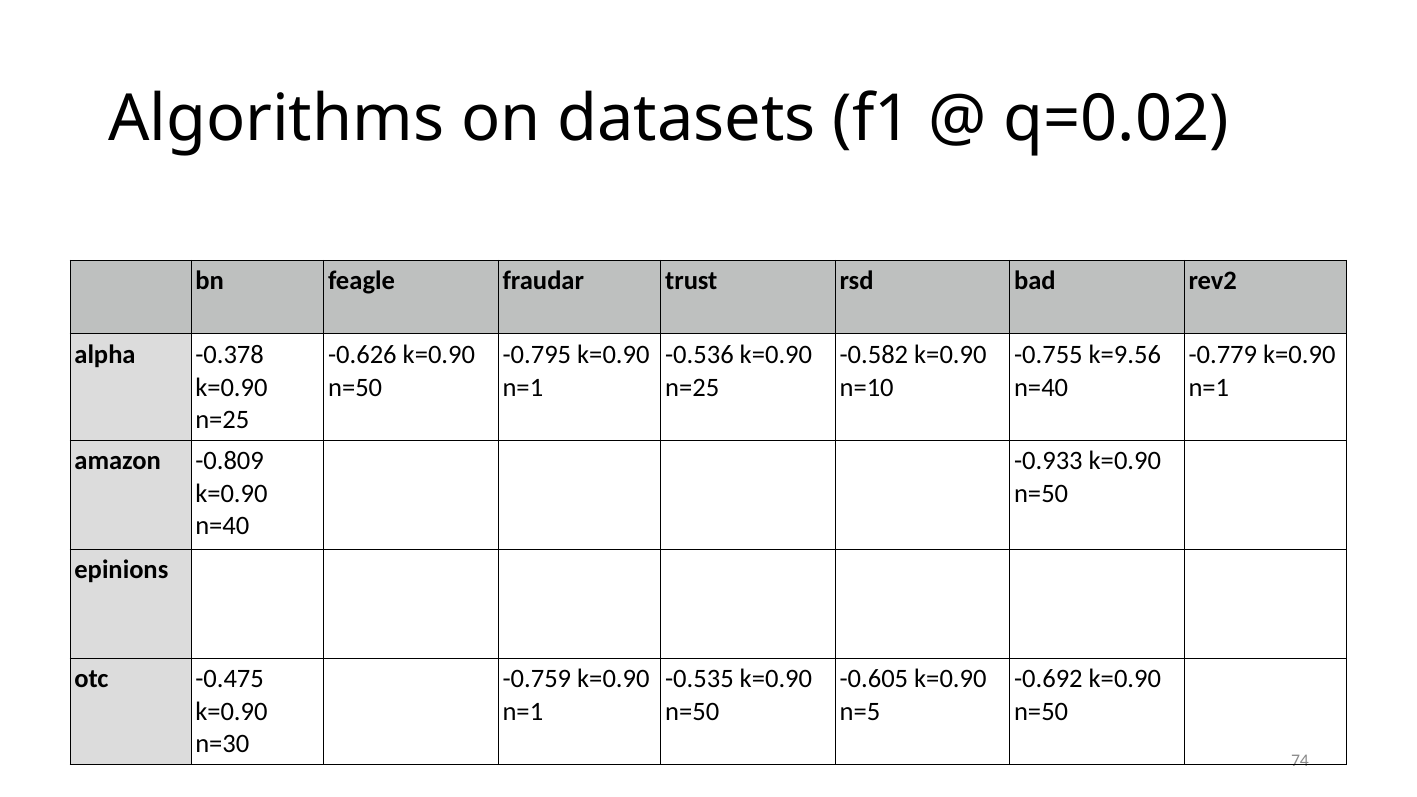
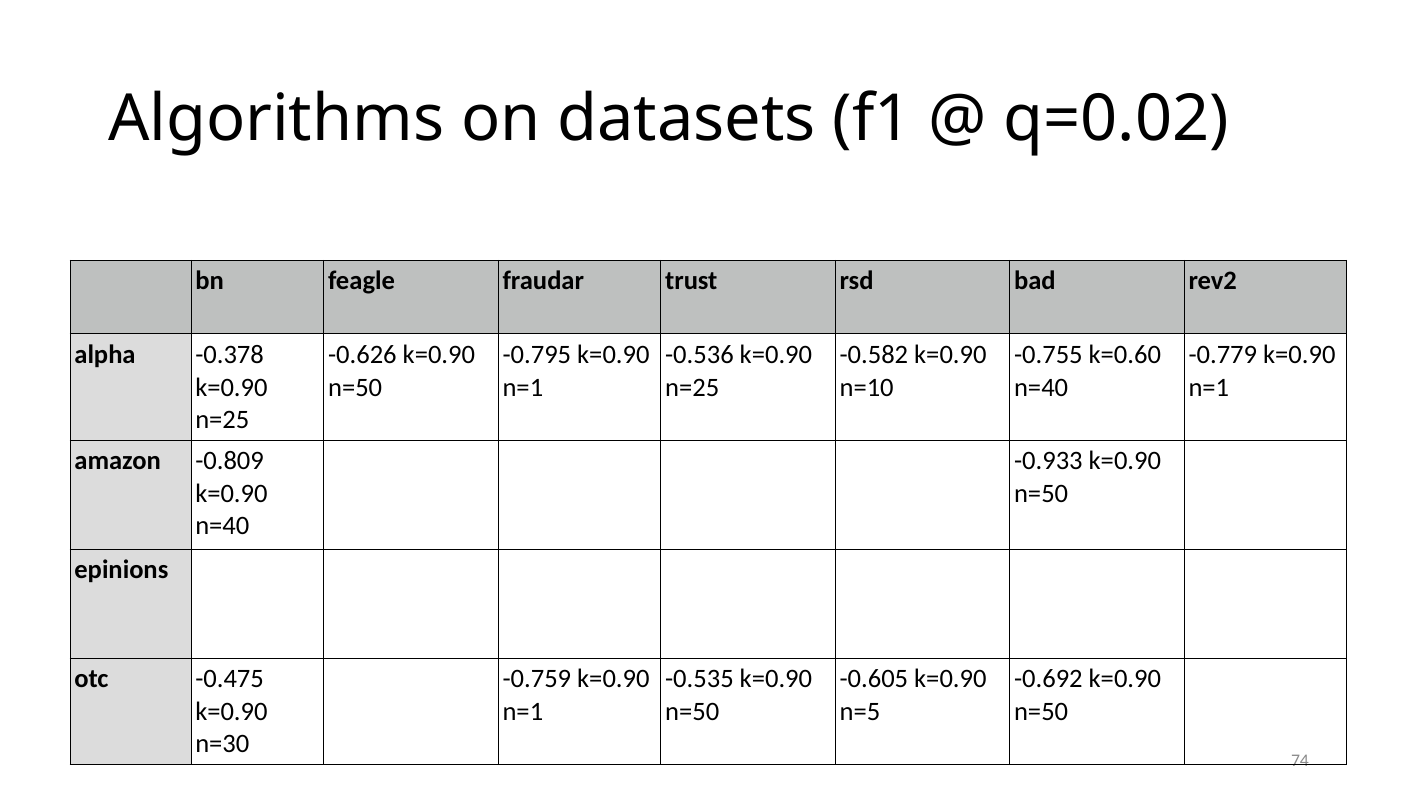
k=9.56: k=9.56 -> k=0.60 (1125, 355)
